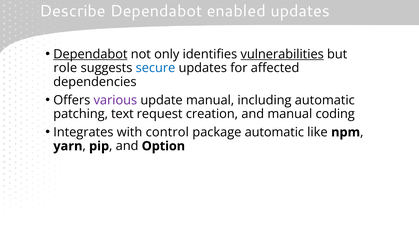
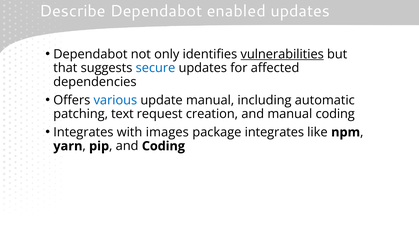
Dependabot underline: present -> none (90, 54)
role: role -> that (65, 68)
various colour: purple -> blue (115, 100)
control: control -> images (167, 132)
package automatic: automatic -> integrates (274, 132)
and Option: Option -> Coding (163, 146)
